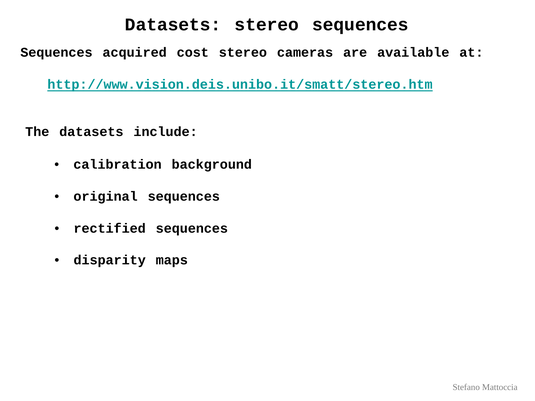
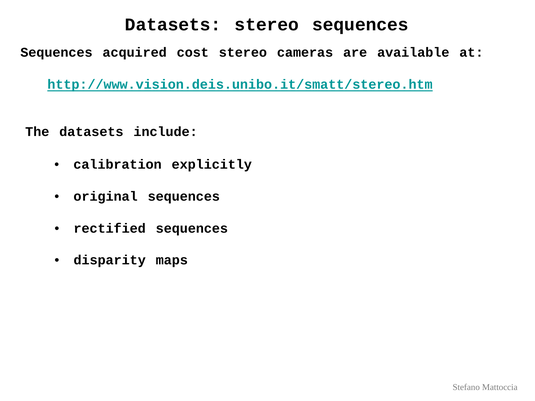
background: background -> explicitly (212, 165)
